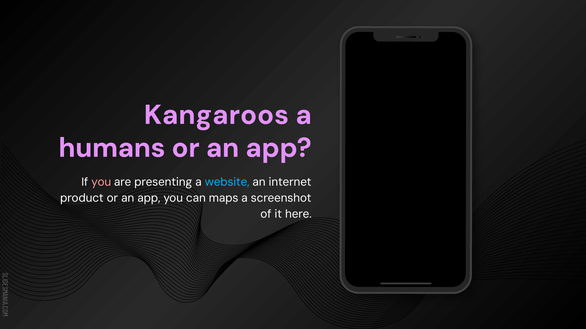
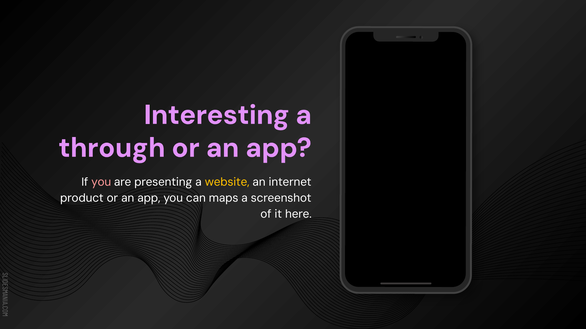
Kangaroos: Kangaroos -> Interesting (217, 115)
humans: humans -> through (112, 148)
website colour: light blue -> yellow (227, 182)
